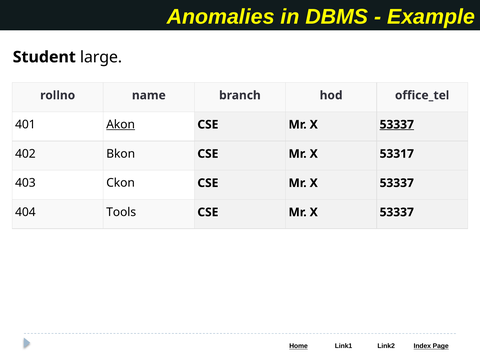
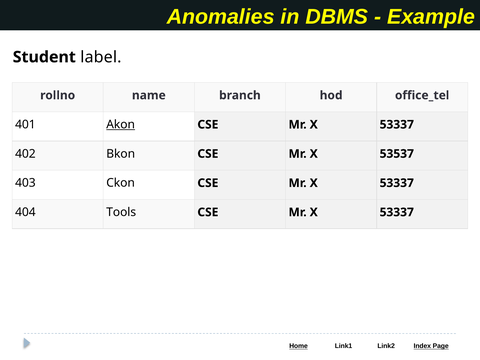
large: large -> label (101, 57)
53337 underline: present -> none (397, 125)
53317: 53317 -> 53537 (397, 154)
